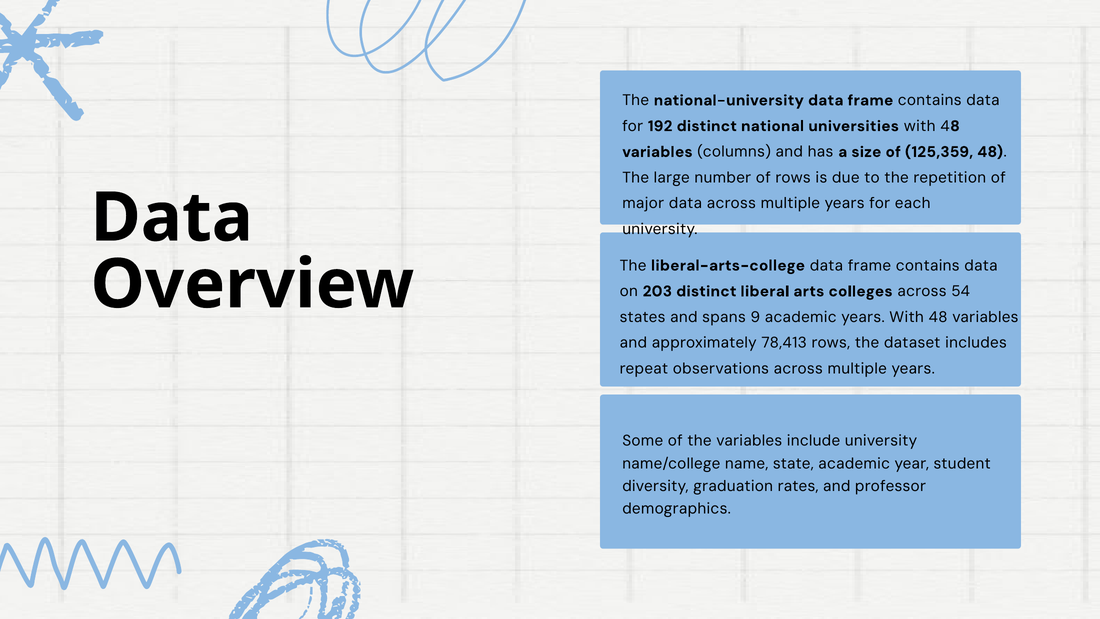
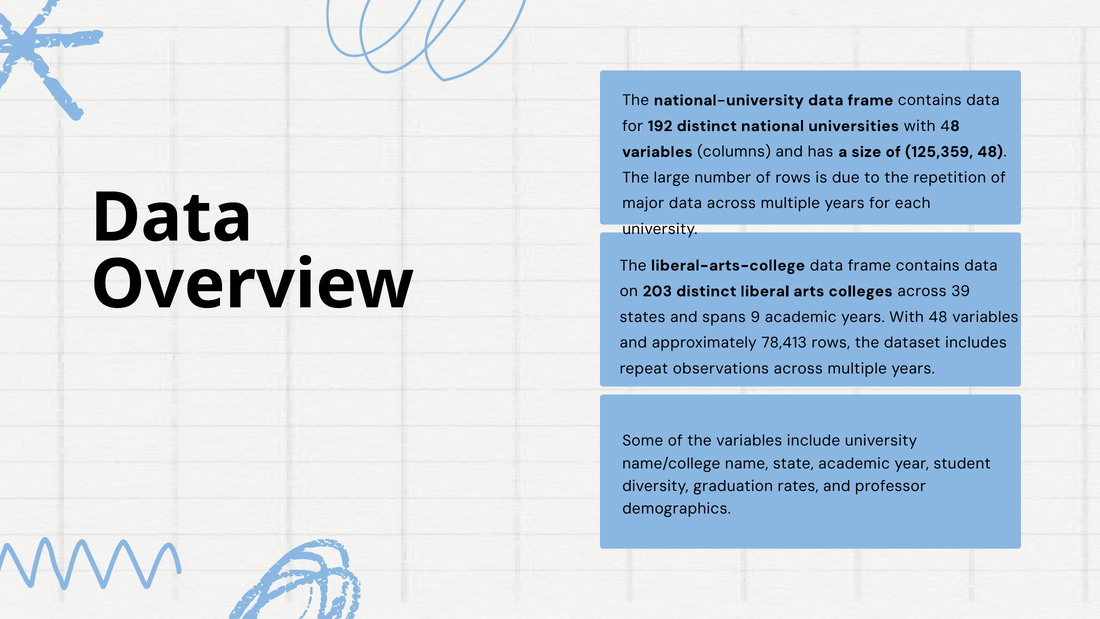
54: 54 -> 39 (961, 291)
